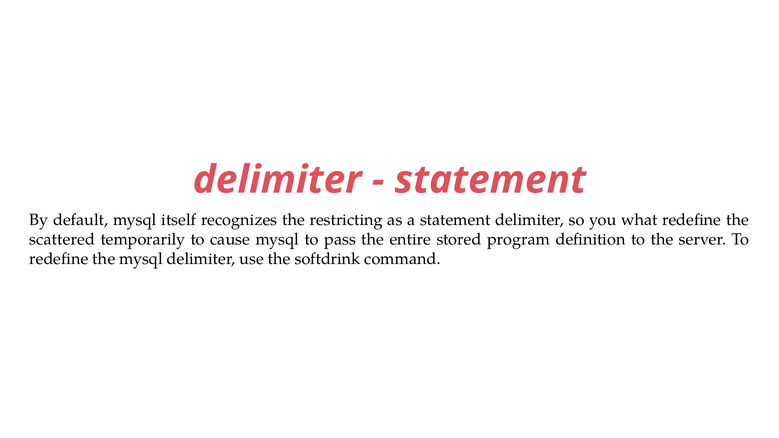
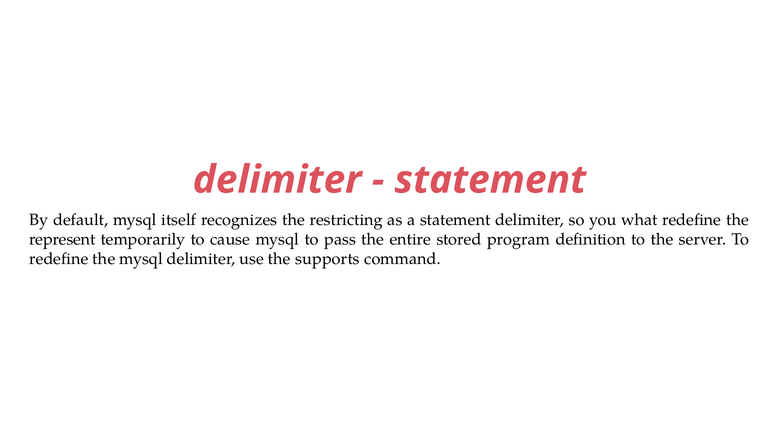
scattered: scattered -> represent (62, 239)
softdrink: softdrink -> supports (327, 259)
